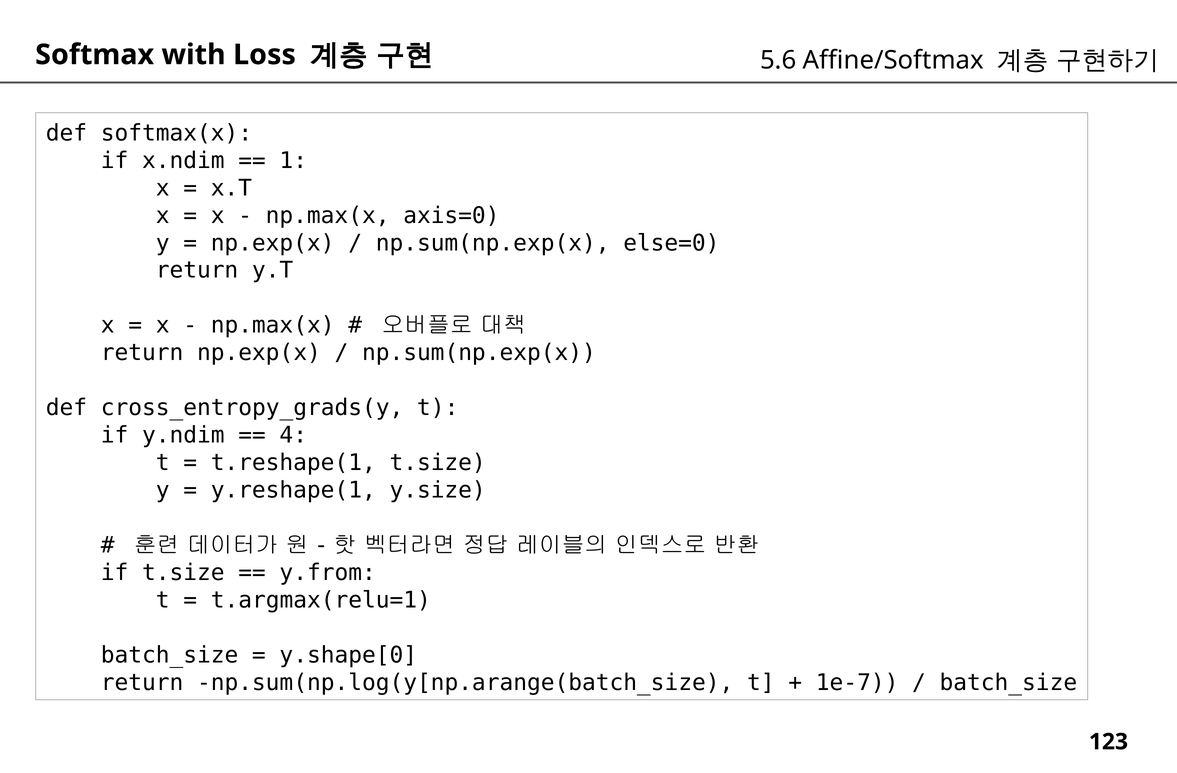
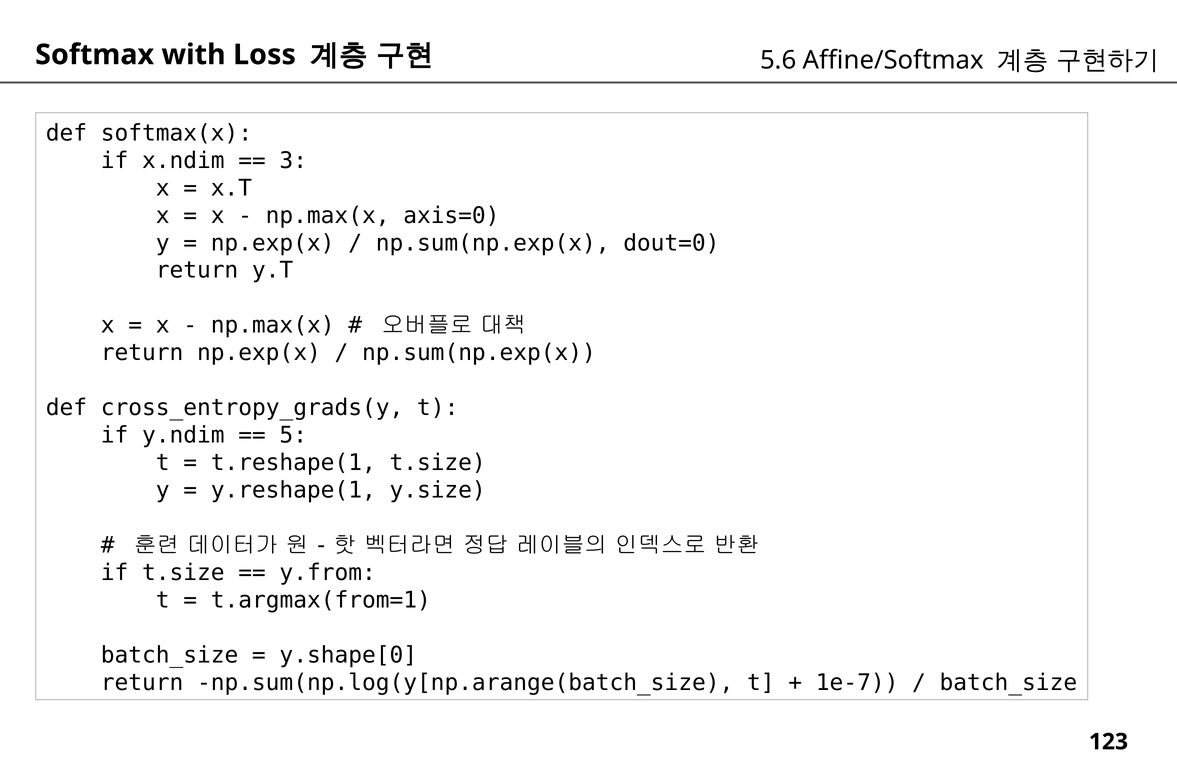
1: 1 -> 3 (293, 161)
else=0: else=0 -> dout=0 (671, 243)
4: 4 -> 5 (293, 435)
t.argmax(relu=1: t.argmax(relu=1 -> t.argmax(from=1 (321, 600)
